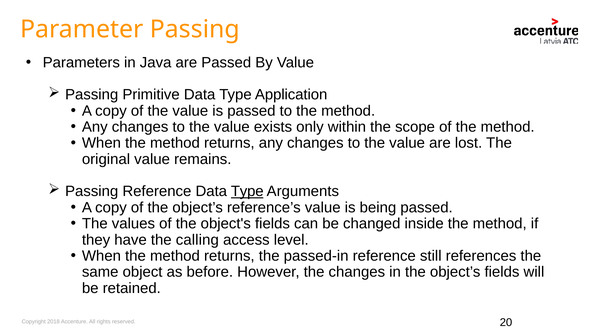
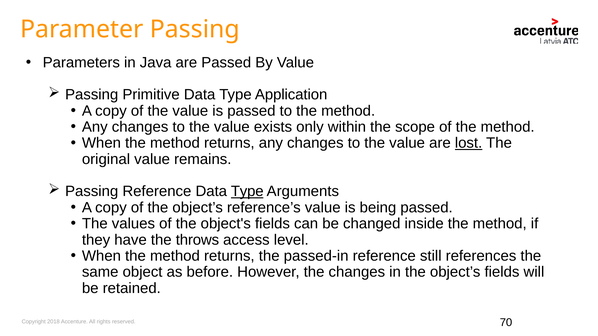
lost underline: none -> present (469, 143)
calling: calling -> throws (197, 240)
20: 20 -> 70 (506, 323)
